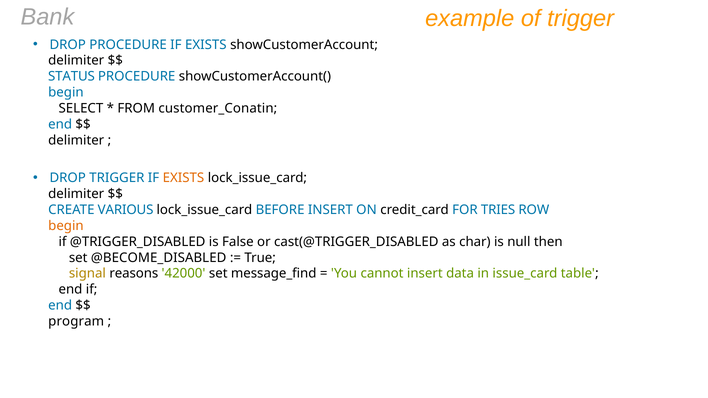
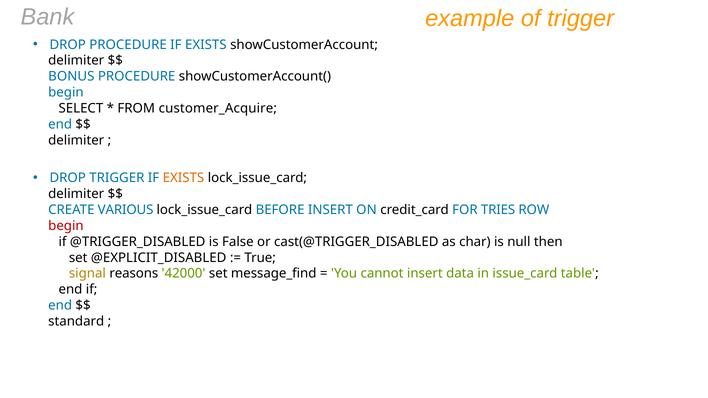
STATUS: STATUS -> BONUS (71, 77)
customer_Conatin: customer_Conatin -> customer_Acquire (218, 108)
begin colour: orange -> red (66, 226)
@BECOME_DISABLED: @BECOME_DISABLED -> @EXPLICIT_DISABLED (159, 258)
program: program -> standard (76, 322)
